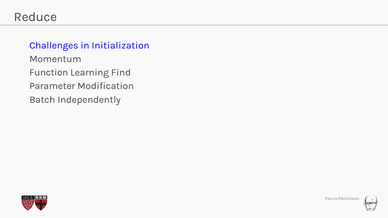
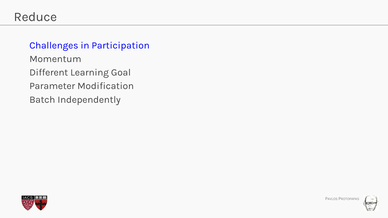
Initialization: Initialization -> Participation (121, 45)
Function: Function -> Different (49, 73)
Find: Find -> Goal (121, 73)
